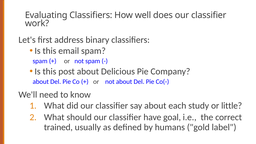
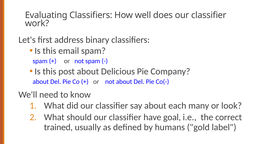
study: study -> many (199, 106)
little: little -> look (232, 106)
